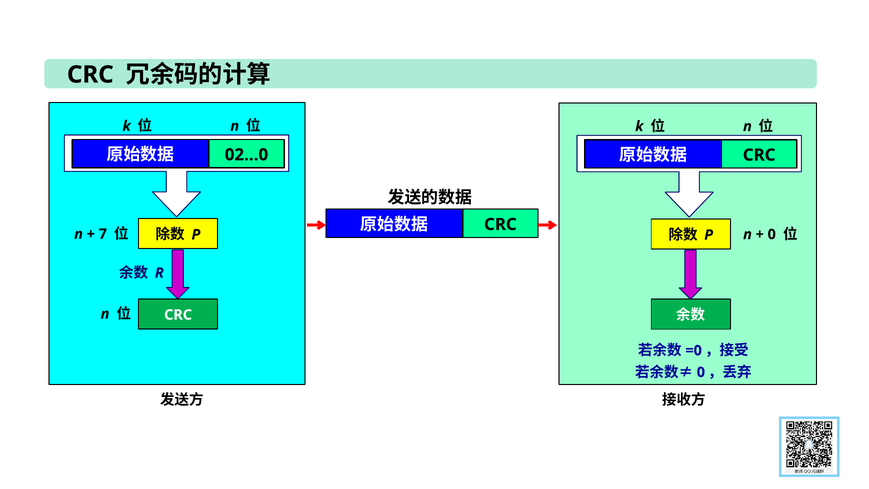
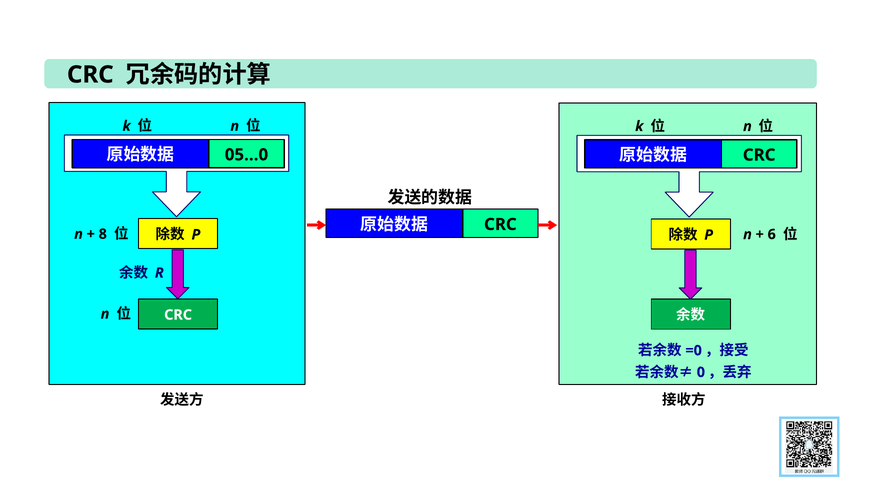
02…0: 02…0 -> 05…0 (246, 155)
0: 0 -> 6 (772, 234)
7: 7 -> 8 (103, 234)
